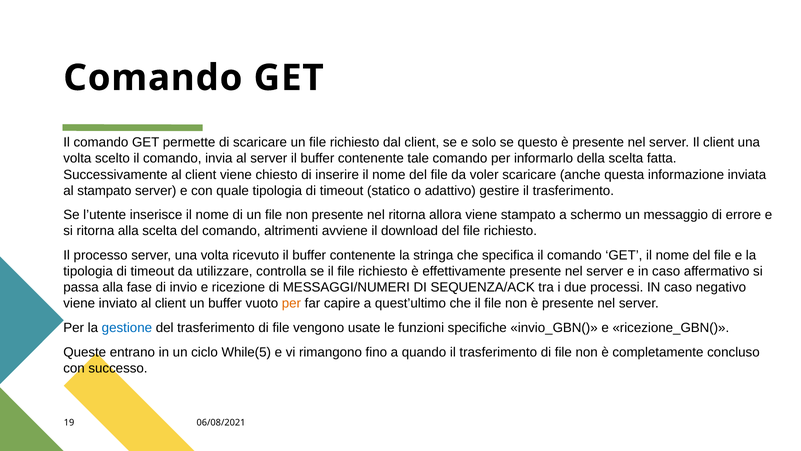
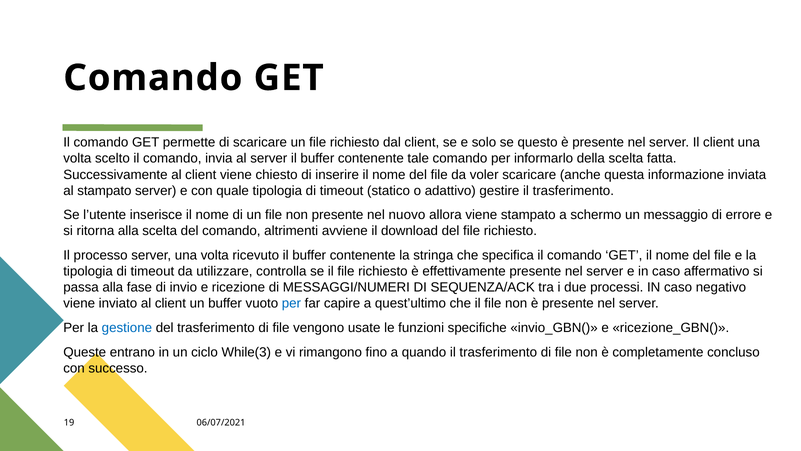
nel ritorna: ritorna -> nuovo (407, 215)
per colour: orange -> blue (291, 303)
While(5: While(5 -> While(3 (246, 352)
06/08/2021: 06/08/2021 -> 06/07/2021 (221, 422)
